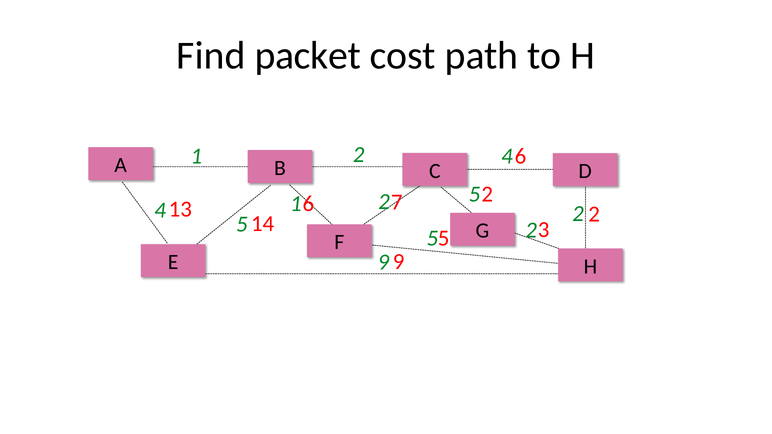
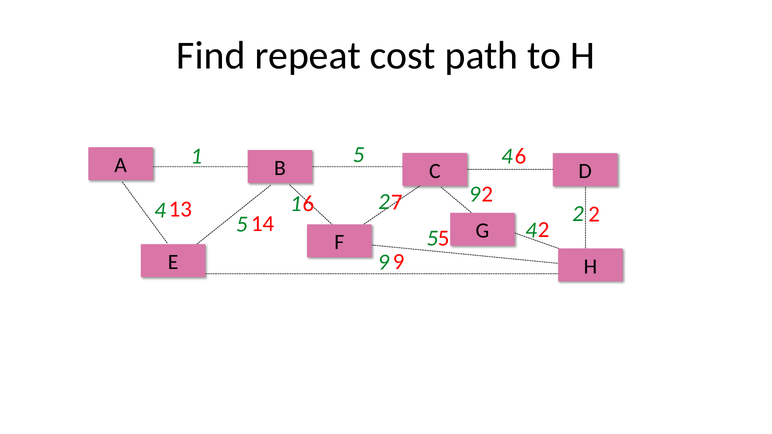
packet: packet -> repeat (308, 56)
1 2: 2 -> 5 (359, 155)
1 5: 5 -> 9 (474, 194)
2: 2 -> 4 (531, 230)
3: 3 -> 2 (544, 230)
